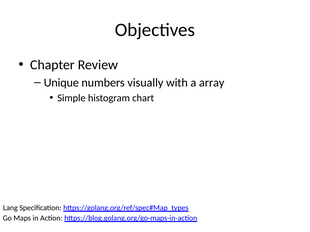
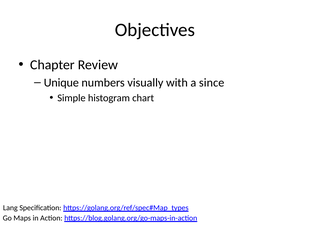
array: array -> since (212, 83)
